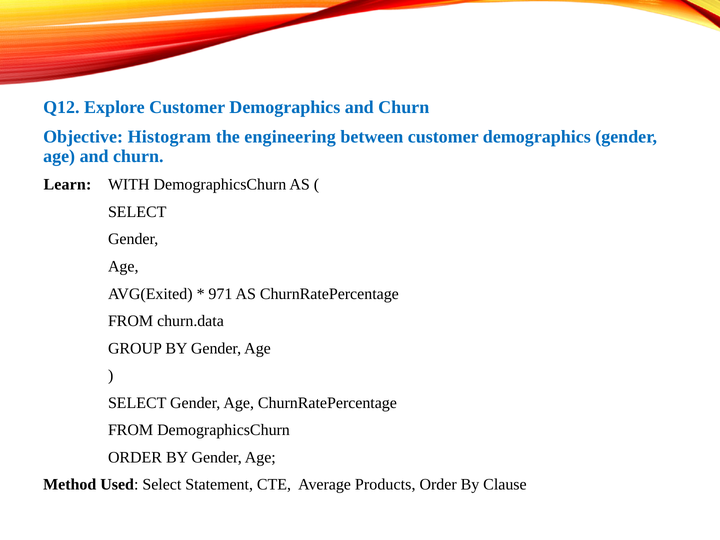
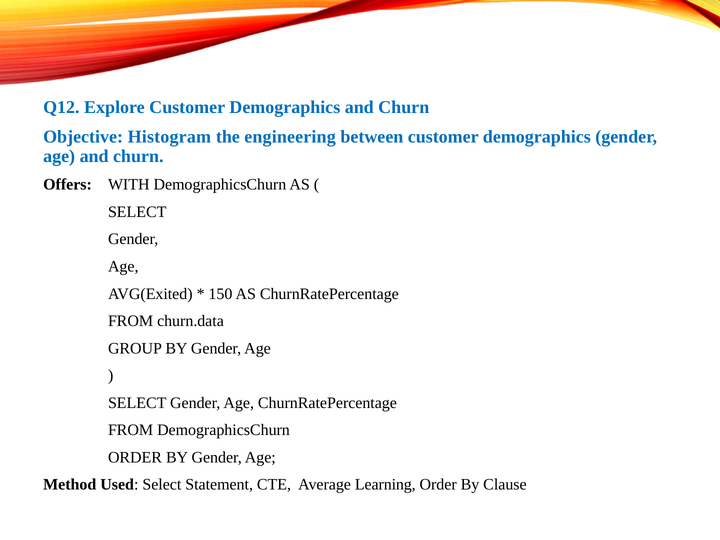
Learn: Learn -> Offers (68, 185)
971: 971 -> 150 (220, 294)
Products: Products -> Learning (385, 485)
